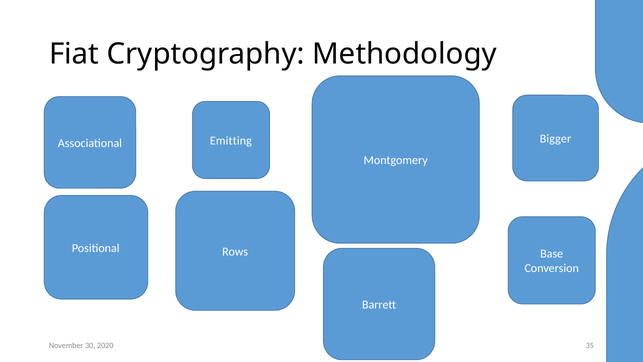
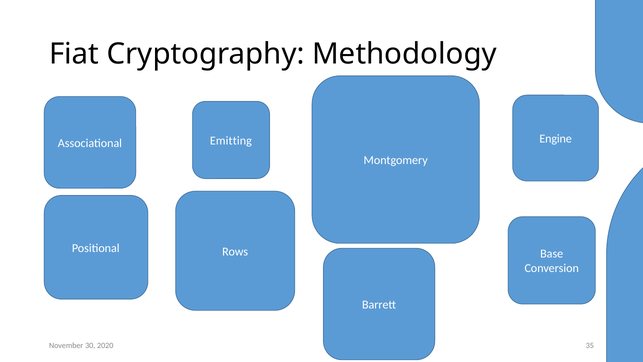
Bigger: Bigger -> Engine (556, 139)
